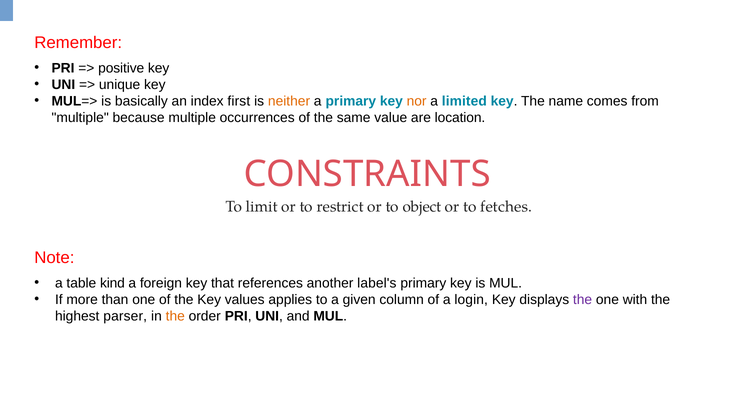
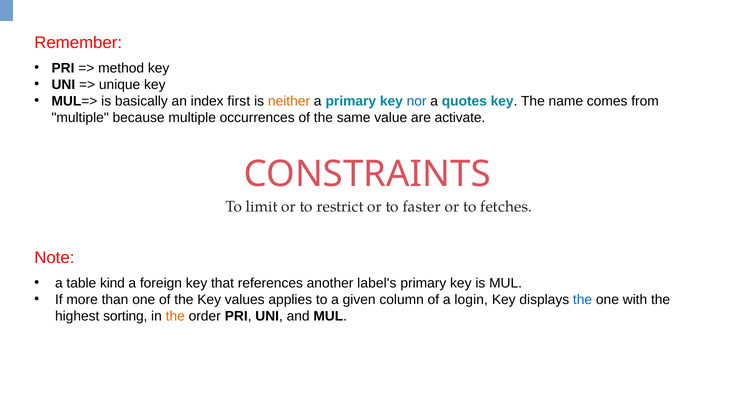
positive: positive -> method (121, 68)
nor colour: orange -> blue (417, 101)
limited: limited -> quotes (464, 101)
location: location -> activate (460, 118)
object: object -> faster (422, 207)
the colour: purple -> blue (583, 300)
parser: parser -> sorting (125, 317)
